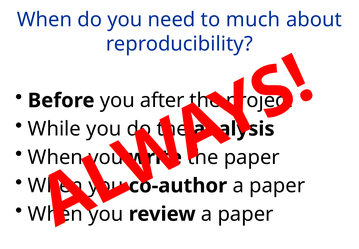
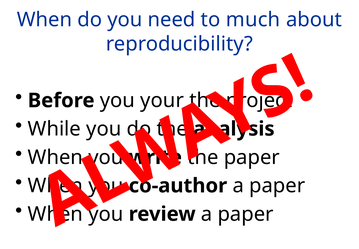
after: after -> your (162, 100)
